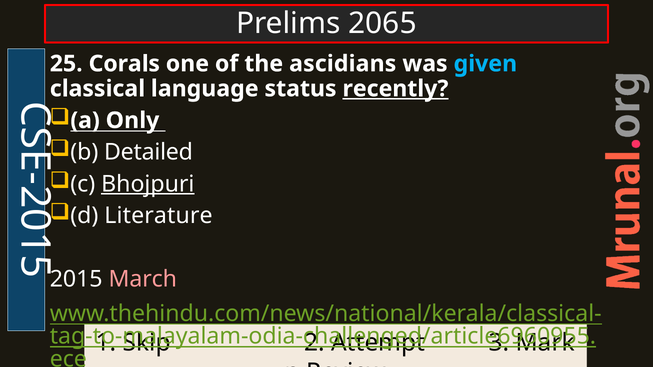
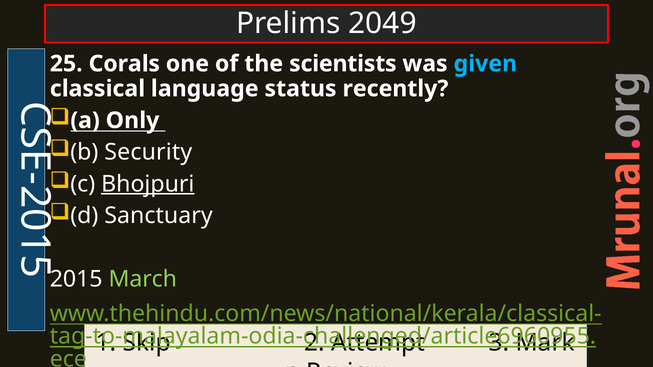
2065: 2065 -> 2049 (382, 24)
ascidians: ascidians -> scientists (343, 64)
recently underline: present -> none (395, 89)
Detailed: Detailed -> Security (148, 152)
Literature: Literature -> Sanctuary (159, 216)
March colour: pink -> light green (143, 279)
